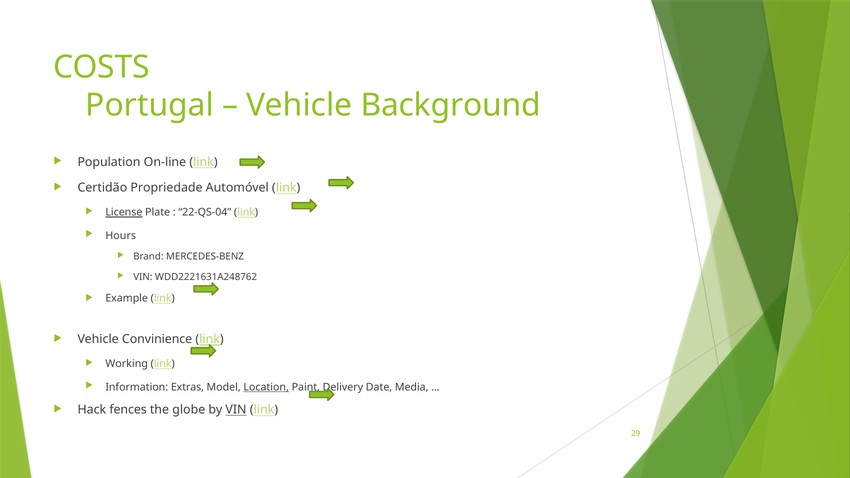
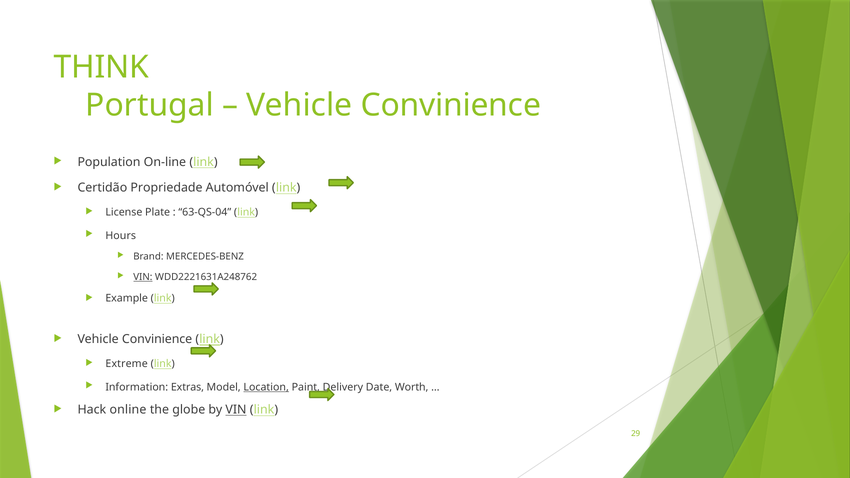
COSTS: COSTS -> THINK (101, 67)
Background: Background -> Convinience (451, 105)
License underline: present -> none (124, 212)
22-QS-04: 22-QS-04 -> 63-QS-04 (205, 212)
VIN underline: none -> present (143, 277)
Working: Working -> Extreme (127, 364)
Media: Media -> Worth (412, 387)
fences: fences -> online (128, 410)
